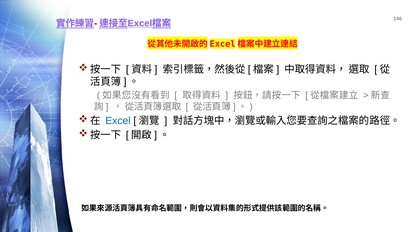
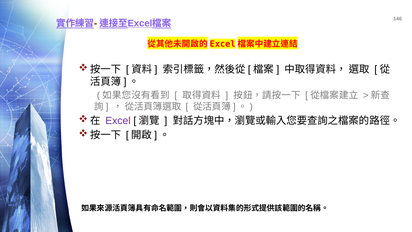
Excel colour: blue -> purple (118, 121)
